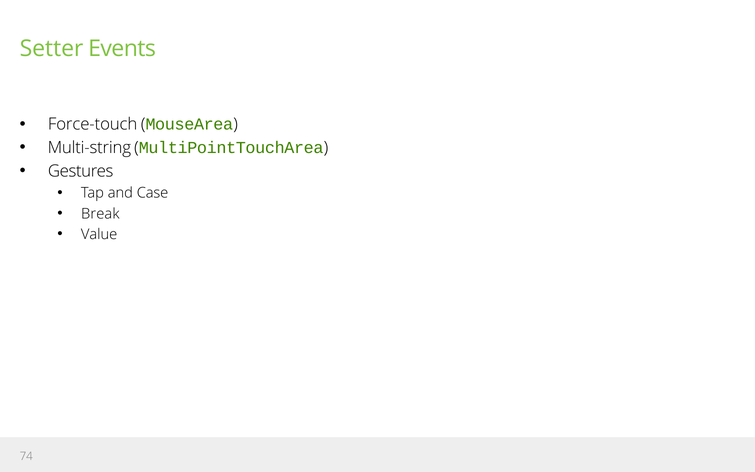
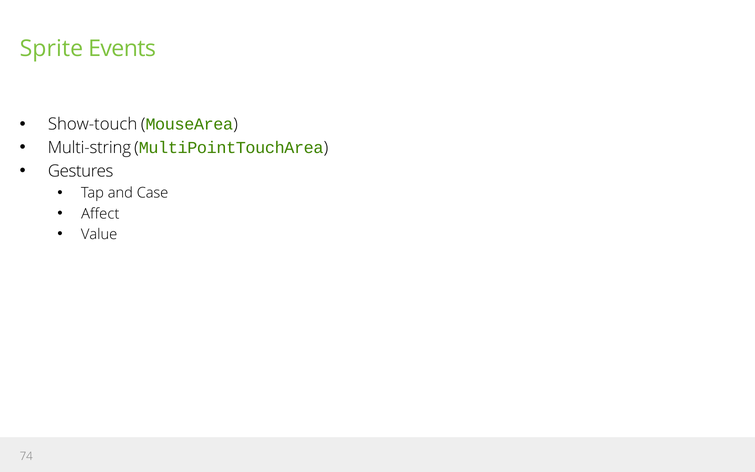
Setter: Setter -> Sprite (51, 49)
Force-touch: Force-touch -> Show-touch (93, 124)
Break: Break -> Affect (100, 214)
